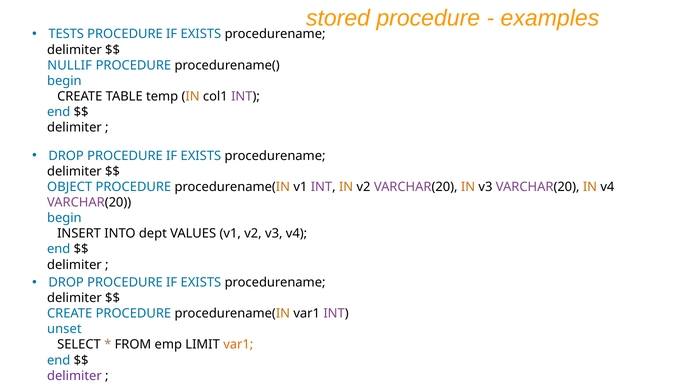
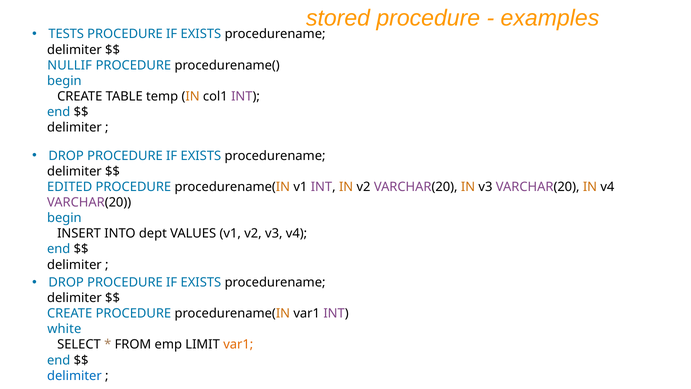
OBJECT: OBJECT -> EDITED (70, 187)
unset: unset -> white (64, 329)
delimiter colour: purple -> blue (74, 376)
